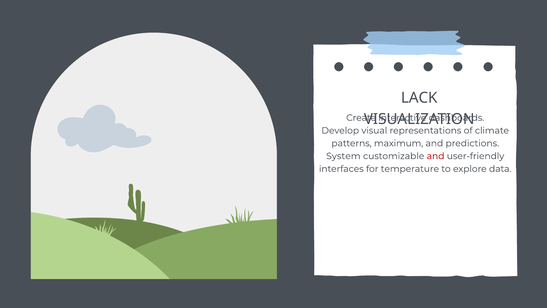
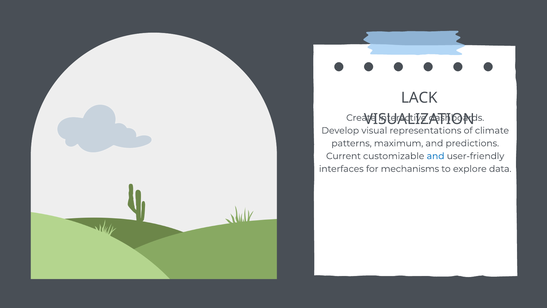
System: System -> Current (343, 156)
and colour: red -> blue (436, 156)
temperature: temperature -> mechanisms (410, 169)
